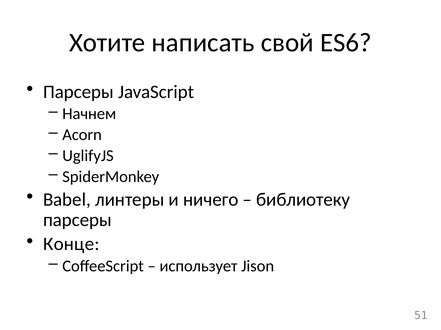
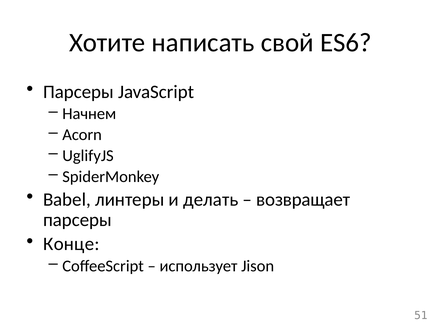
ничего: ничего -> делать (211, 200)
библиотеку: библиотеку -> возвращает (303, 200)
